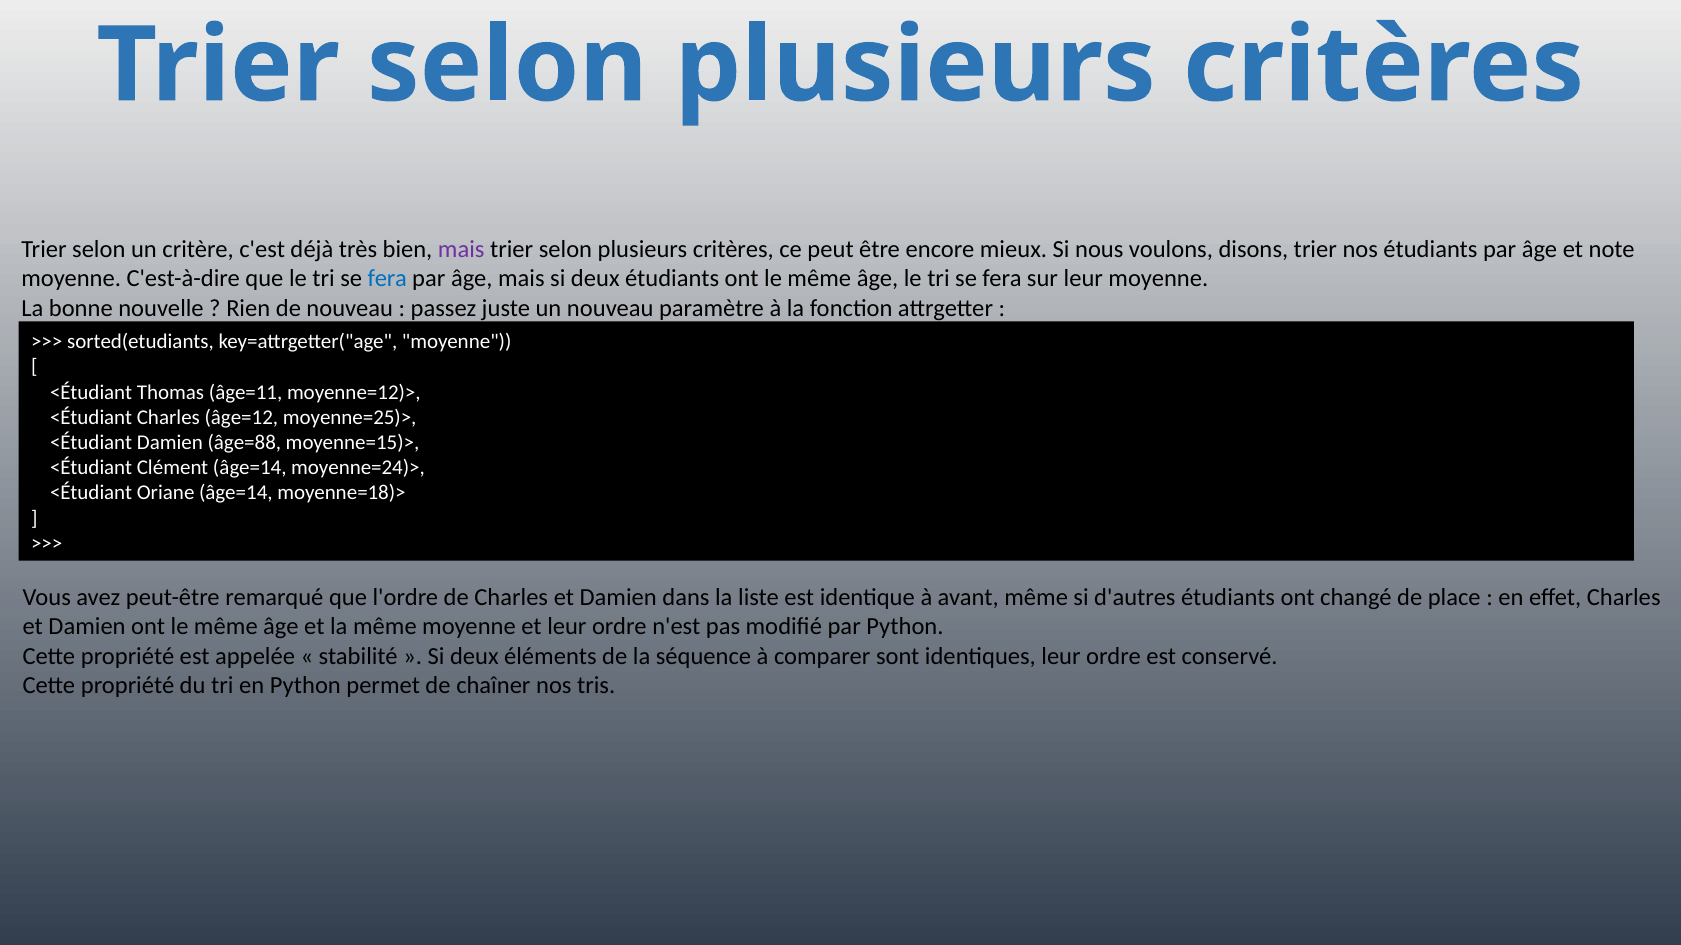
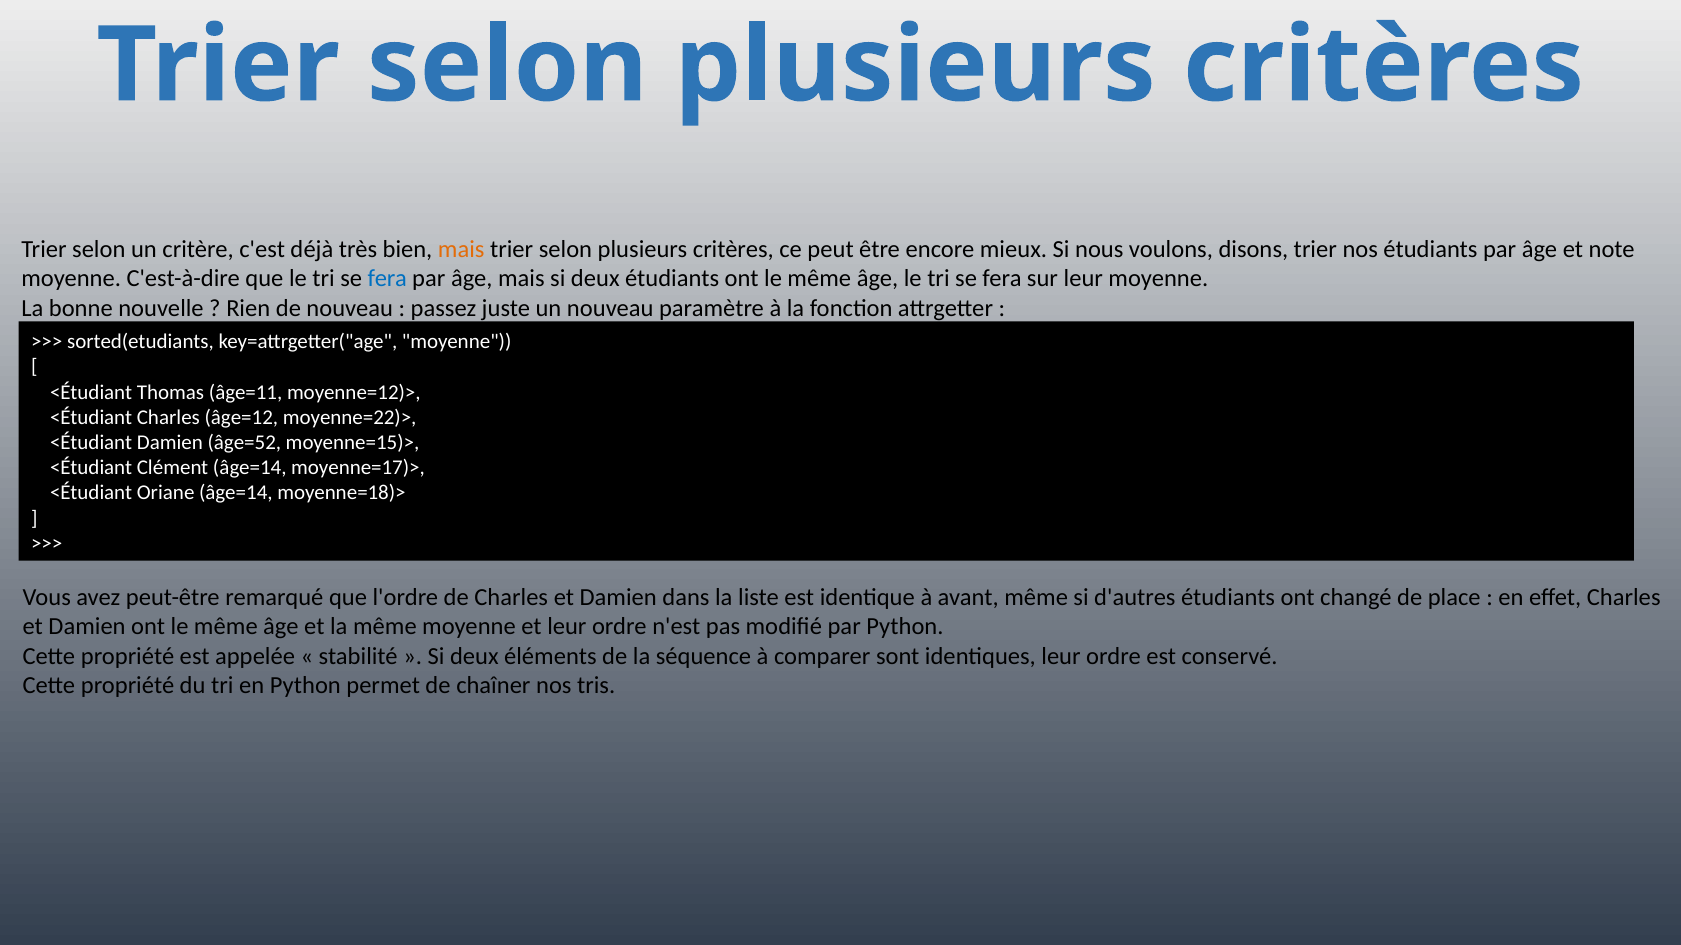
mais colour: purple -> orange (461, 249)
moyenne=25)>: moyenne=25)> -> moyenne=22)> (350, 418)
âge=88: âge=88 -> âge=52 (244, 443)
moyenne=24)>: moyenne=24)> -> moyenne=17)> (358, 468)
